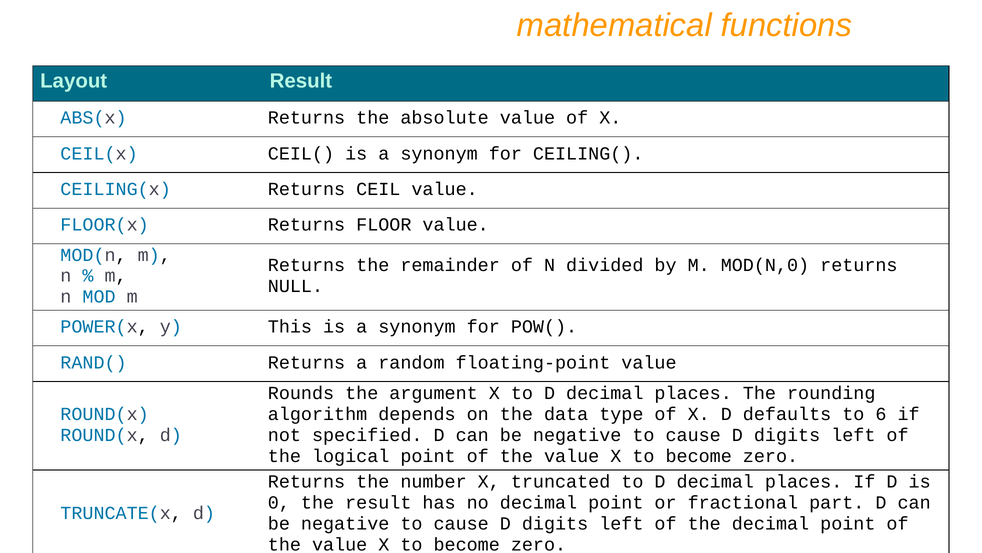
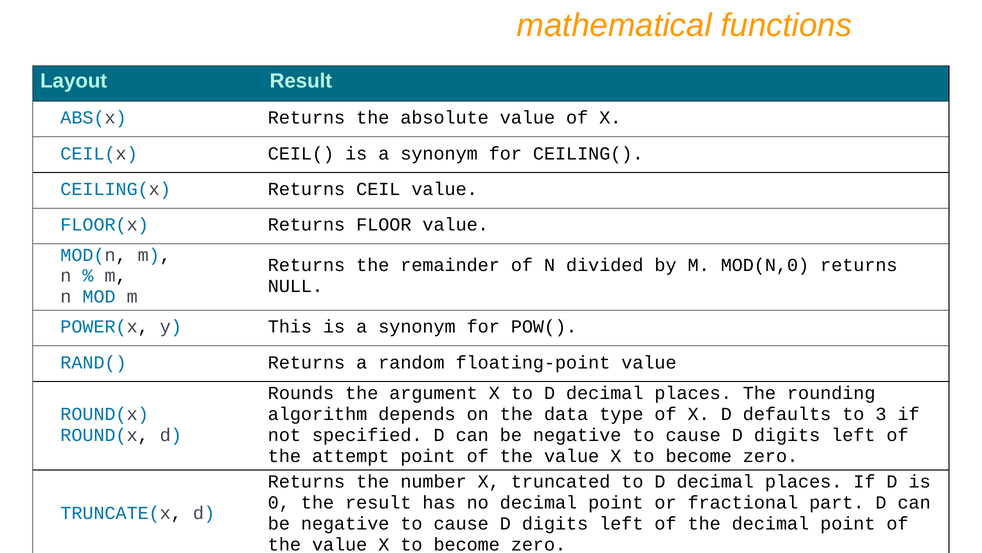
6: 6 -> 3 (881, 414)
logical: logical -> attempt (351, 455)
